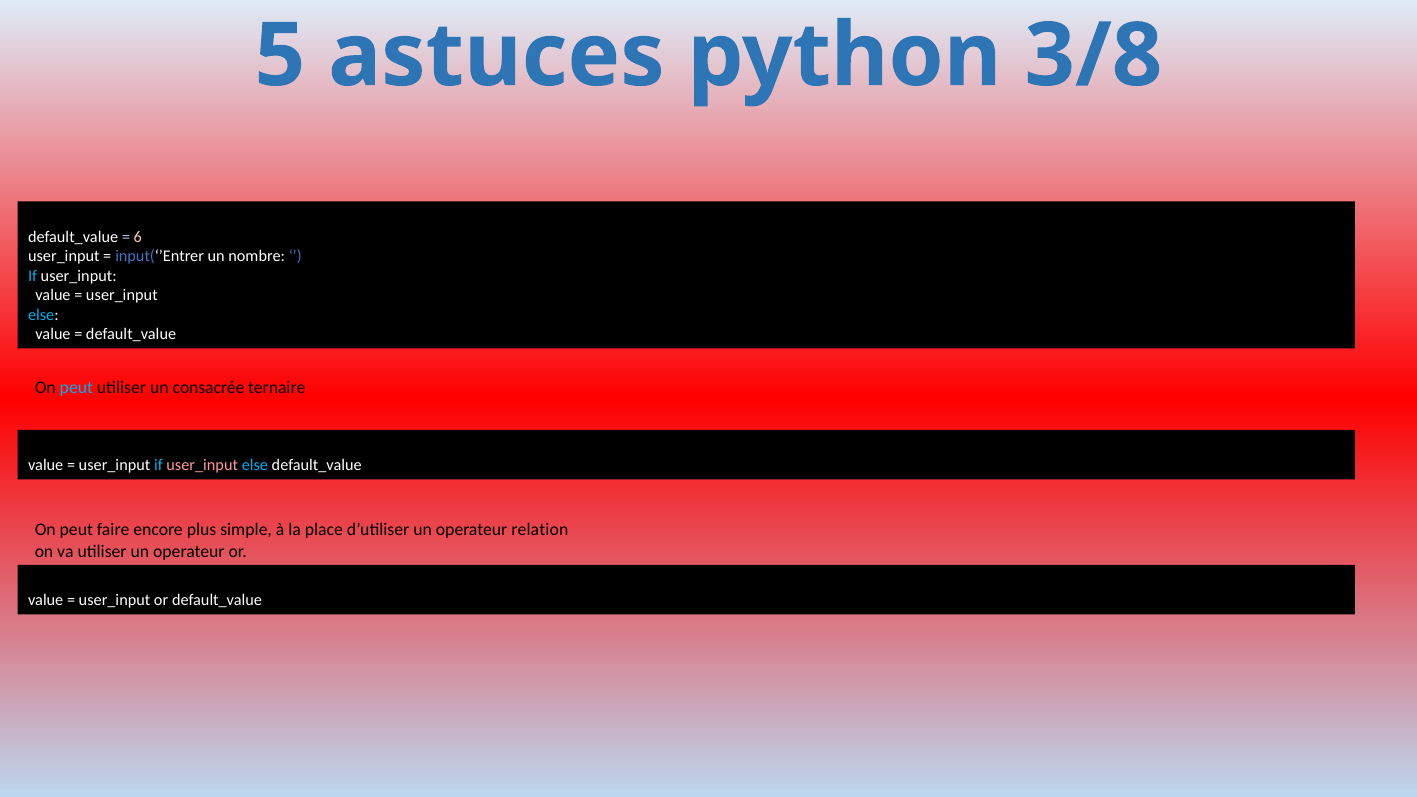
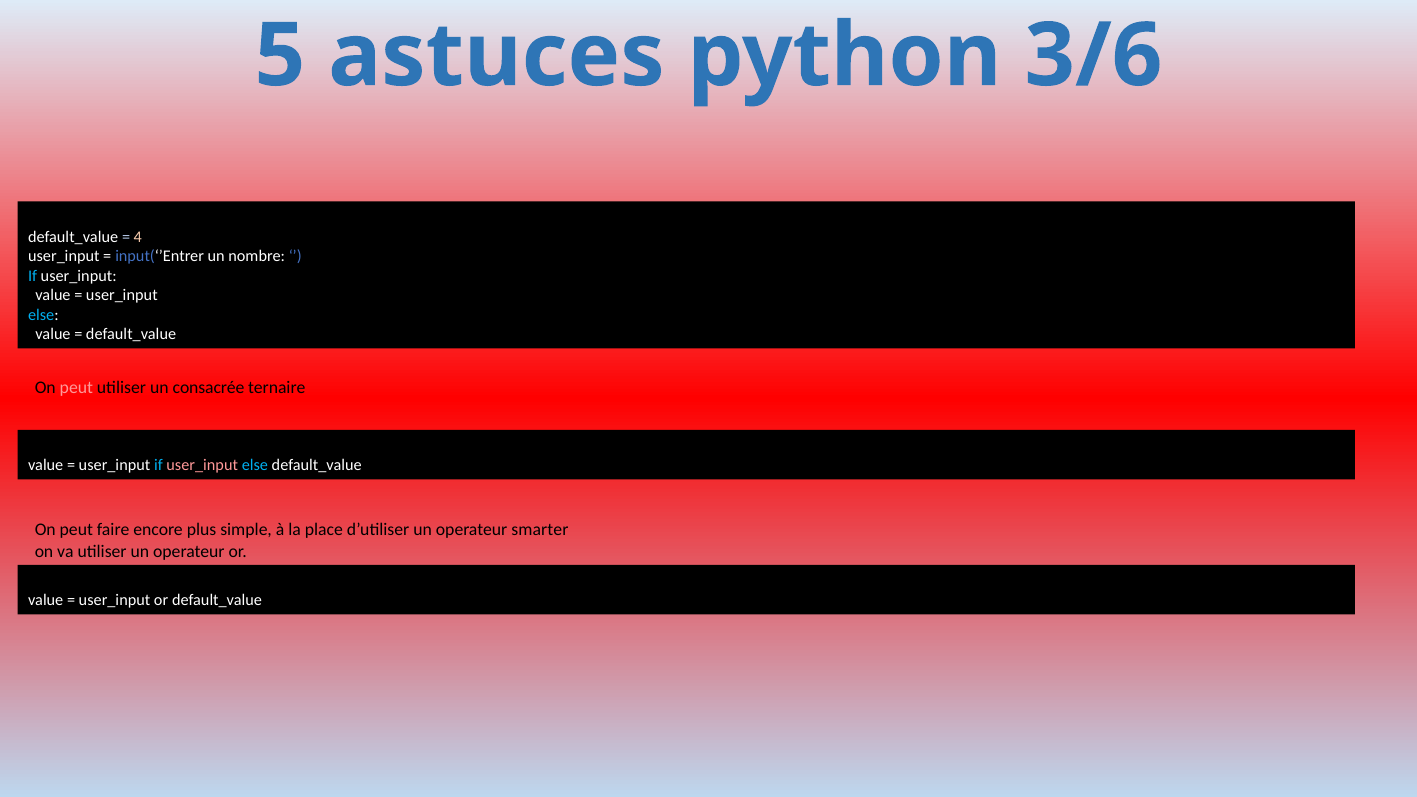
3/8: 3/8 -> 3/6 (1093, 56)
6: 6 -> 4 (138, 237)
peut colour: light blue -> pink (76, 388)
relation: relation -> smarter (540, 530)
